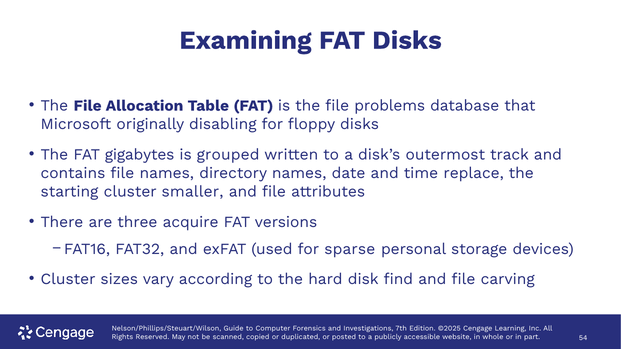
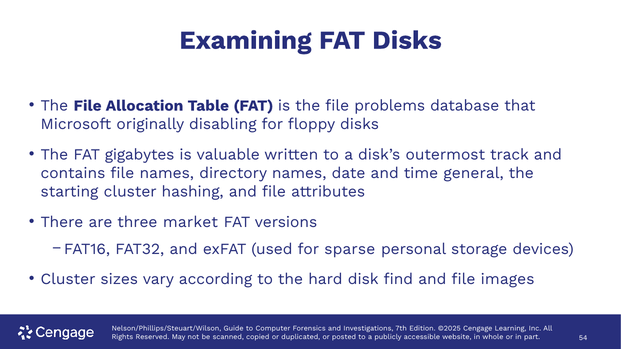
grouped: grouped -> valuable (228, 155)
replace: replace -> general (474, 173)
smaller: smaller -> hashing (193, 192)
acquire: acquire -> market (190, 222)
carving: carving -> images (508, 279)
